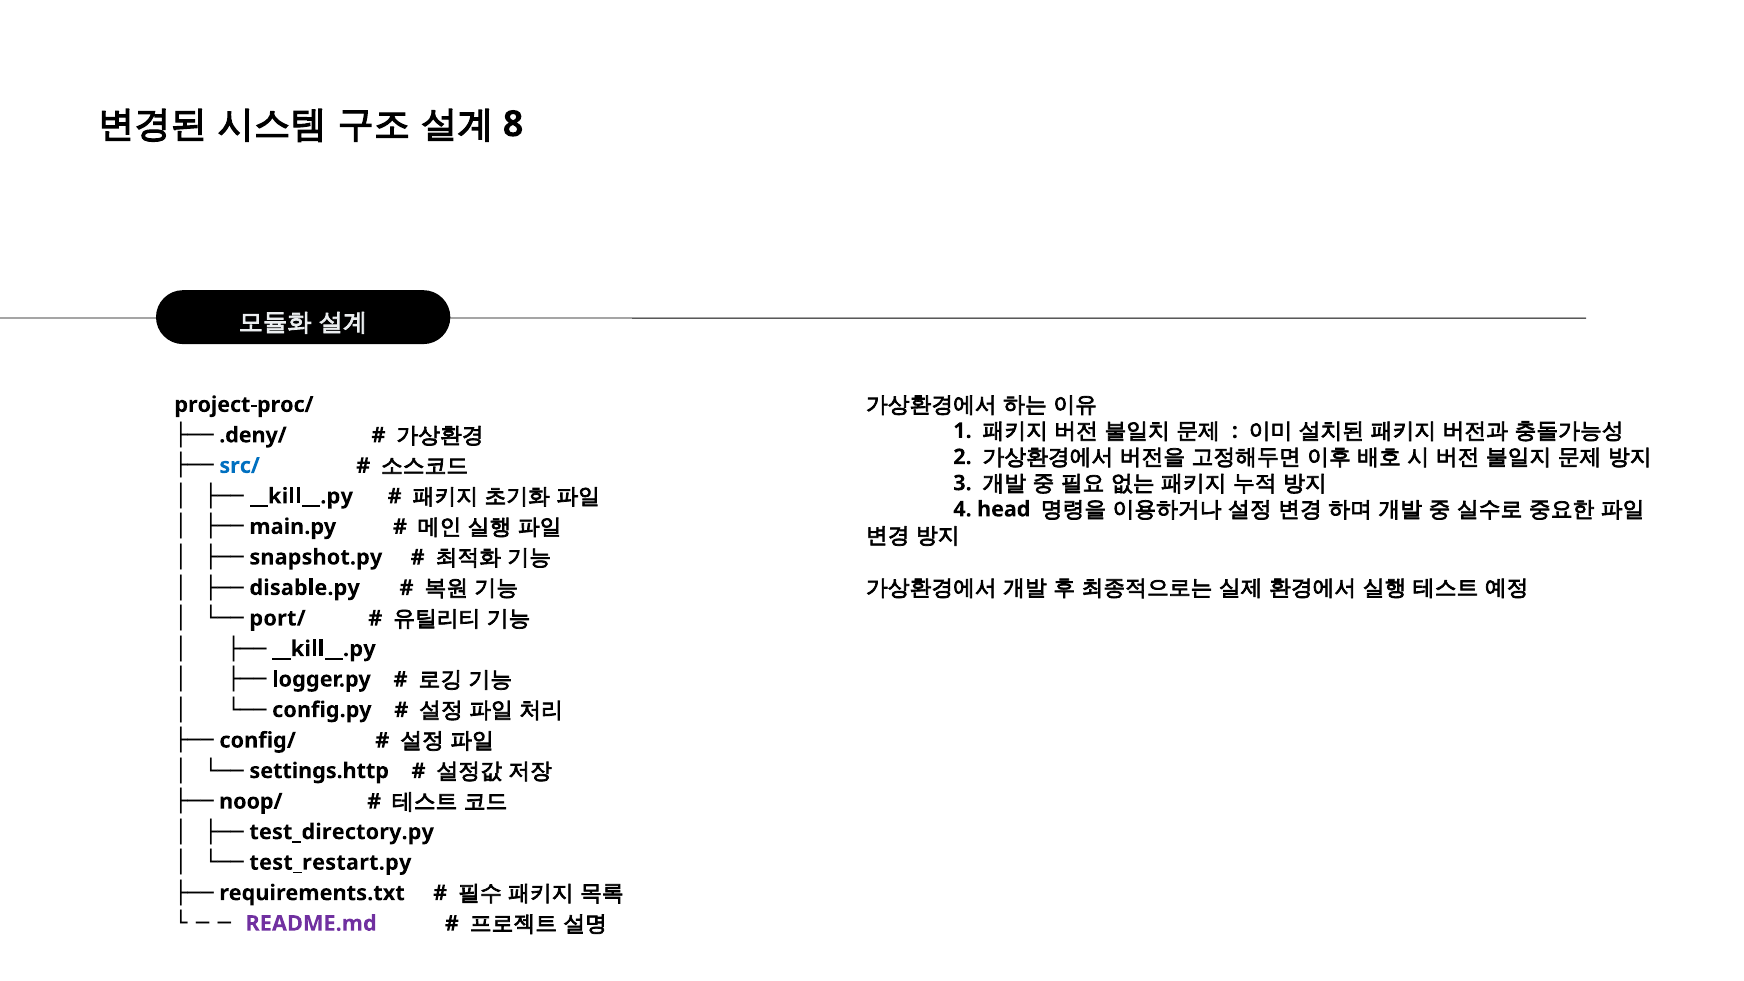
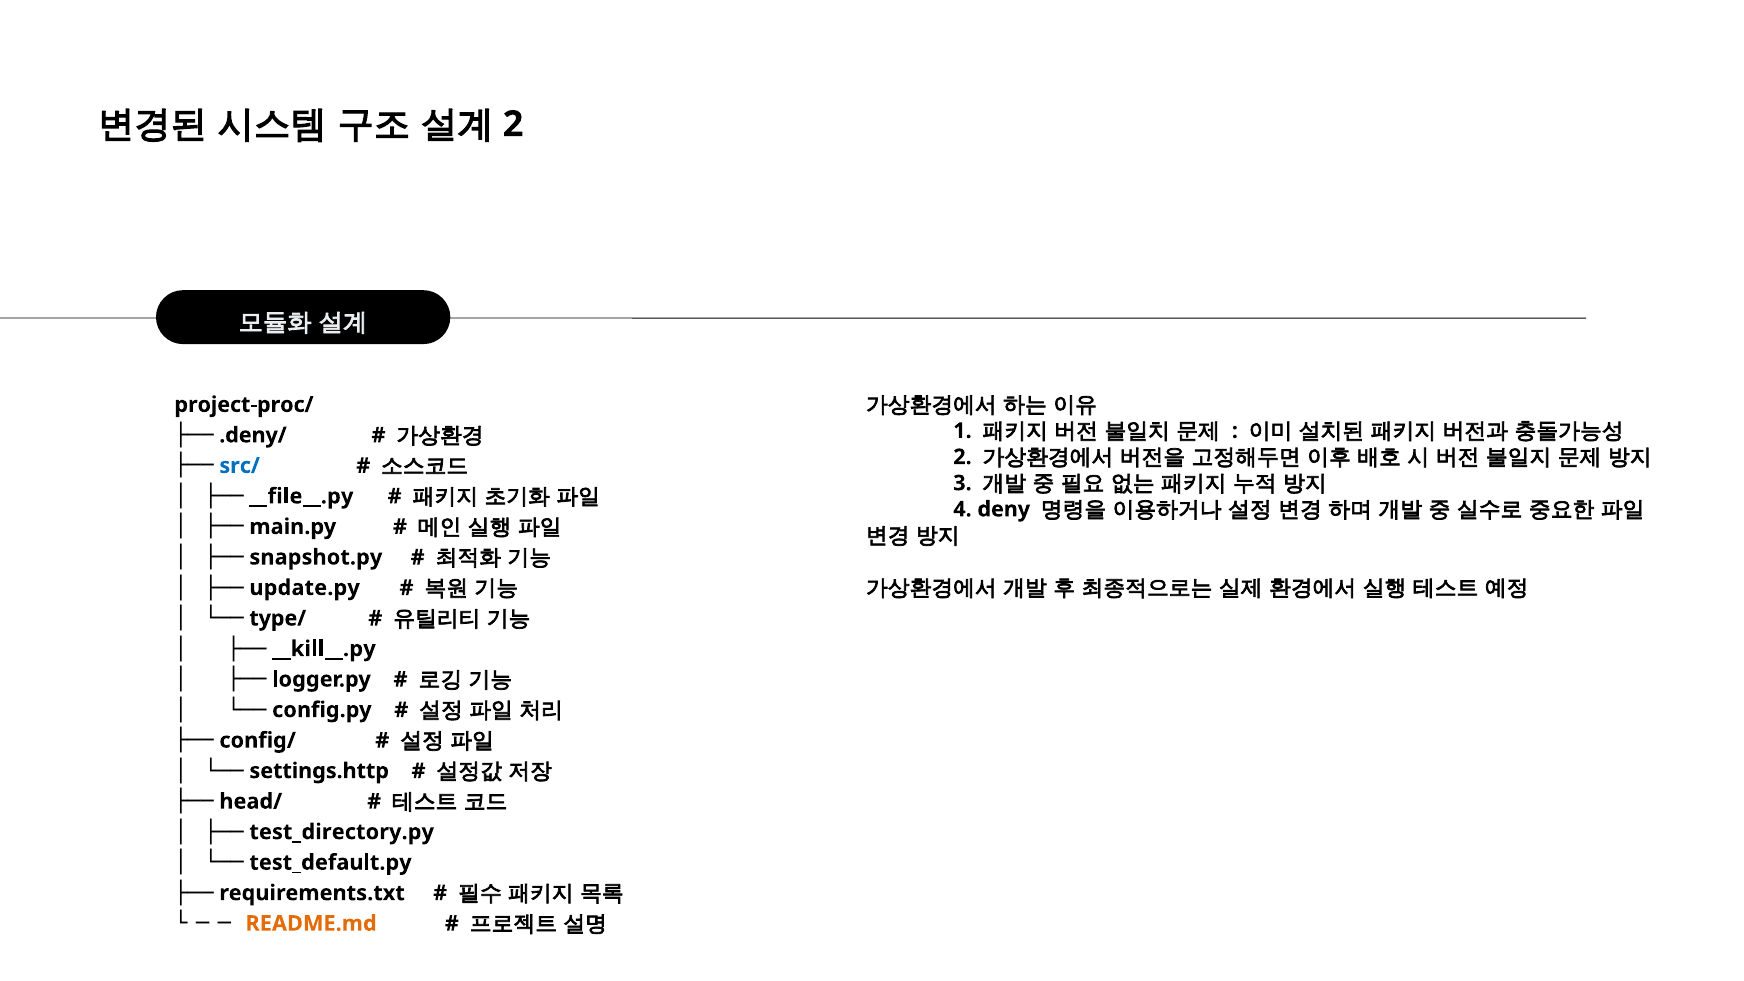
8: 8 -> 2 (513, 124)
__kill__.py: __kill__.py -> __file__.py (301, 496)
head: head -> deny (1004, 509)
disable.py: disable.py -> update.py (305, 588)
port/: port/ -> type/ (278, 618)
noop/: noop/ -> head/ (251, 801)
test_restart.py: test_restart.py -> test_default.py (331, 863)
README.md colour: purple -> orange (311, 924)
